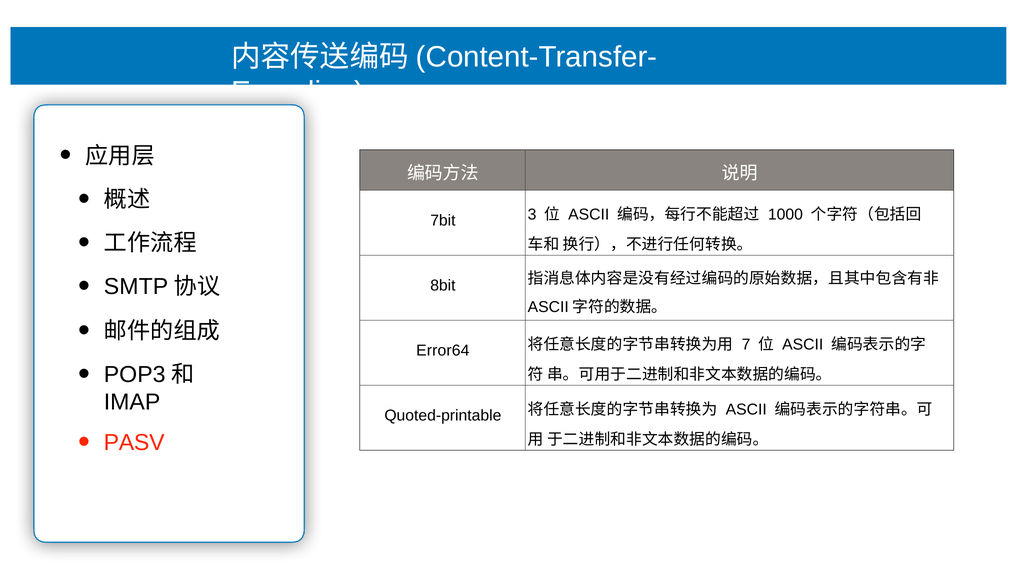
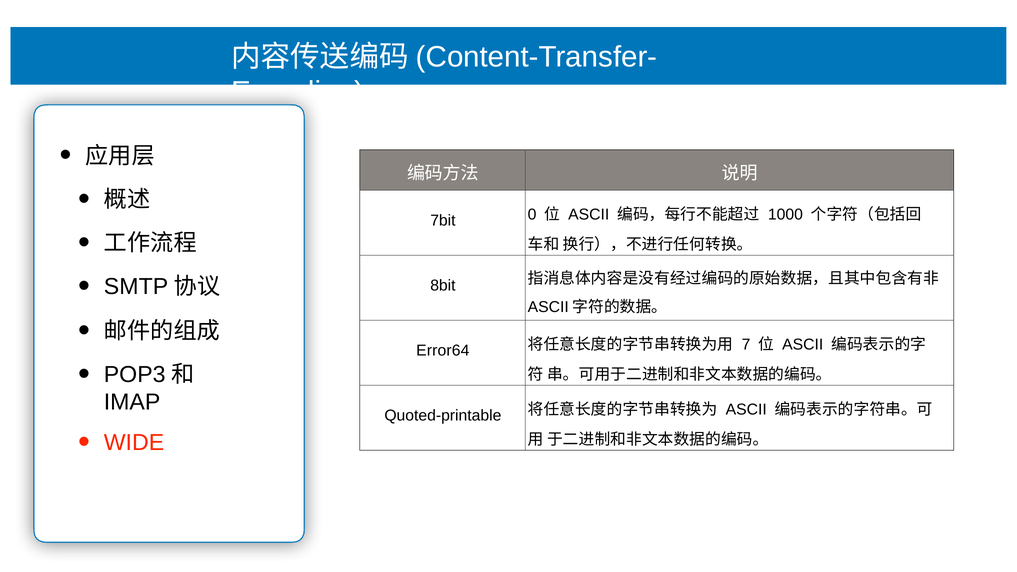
3: 3 -> 0 (532, 215)
PASV: PASV -> WIDE (134, 443)
